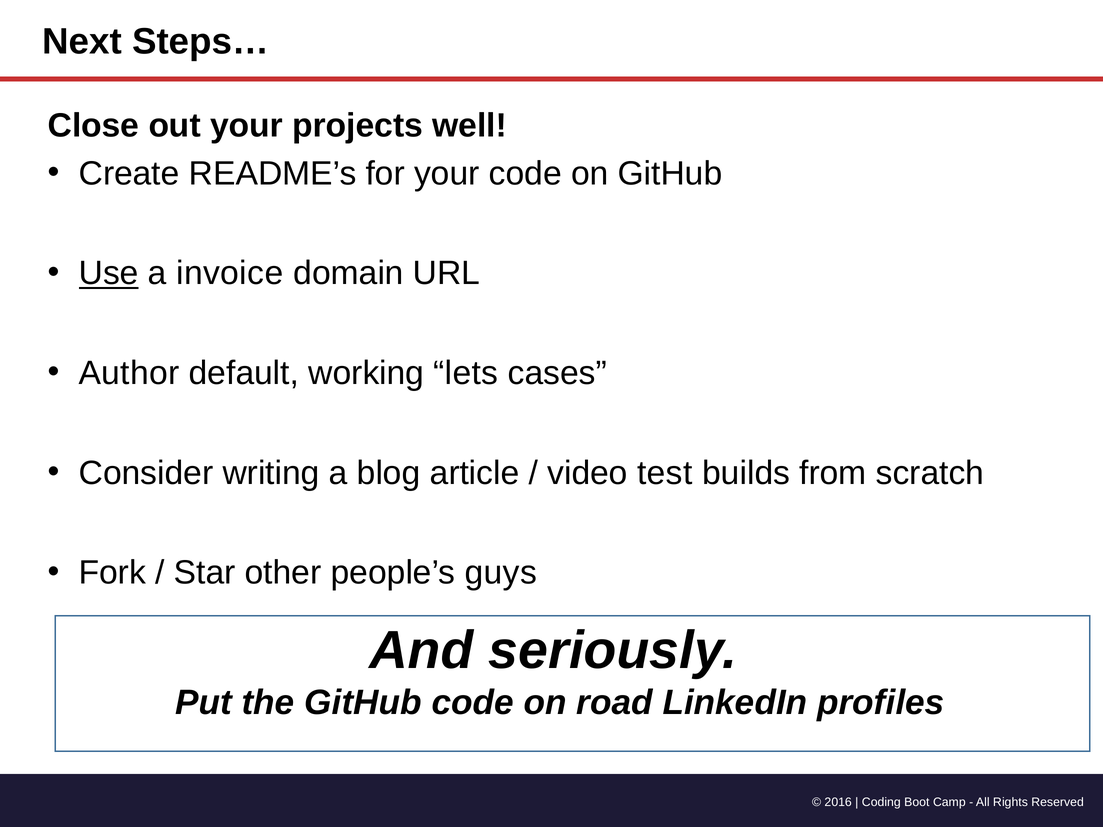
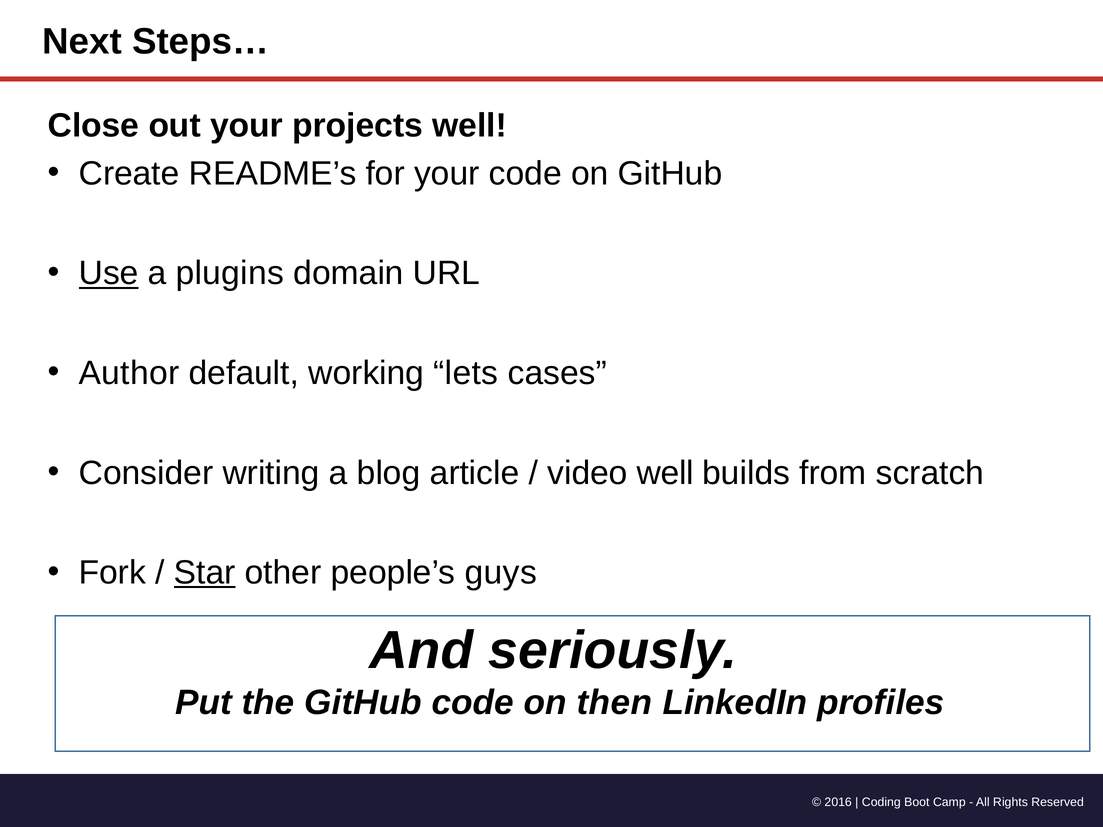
invoice: invoice -> plugins (230, 273)
video test: test -> well (665, 473)
Star underline: none -> present (205, 573)
road: road -> then (614, 703)
